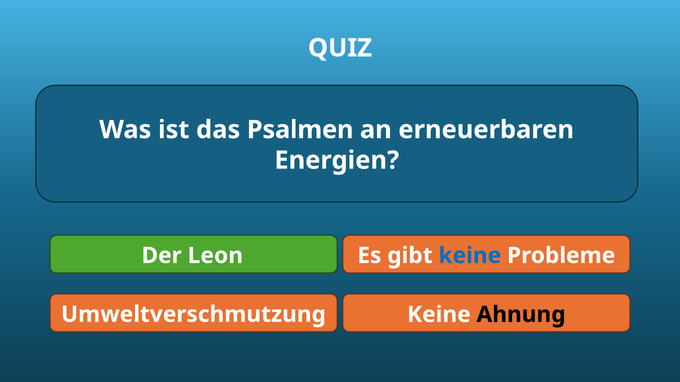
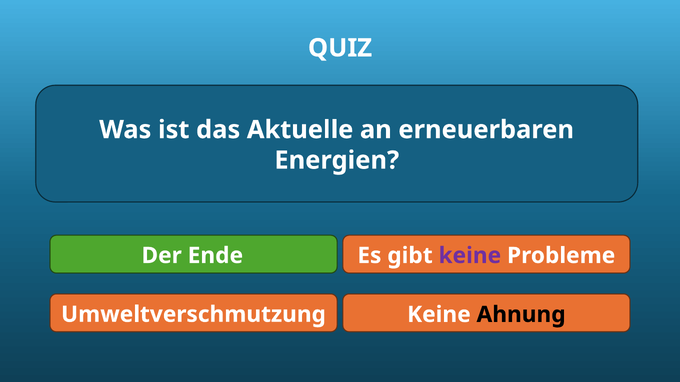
Psalmen: Psalmen -> Aktuelle (300, 130)
Leon: Leon -> Ende (215, 256)
keine colour: blue -> purple (470, 256)
